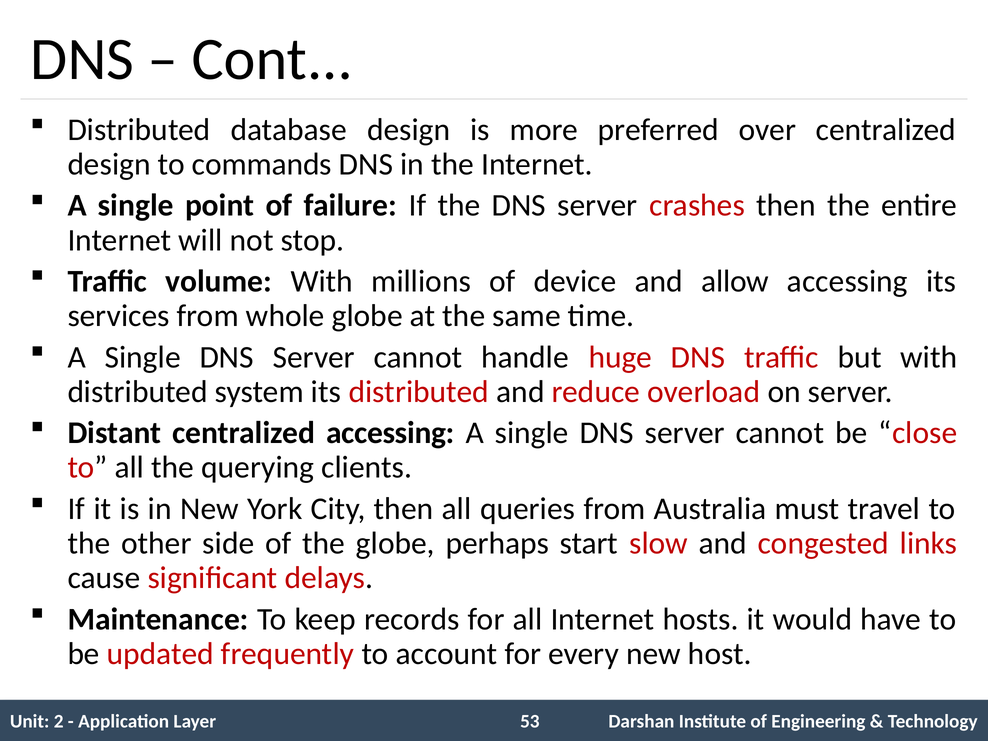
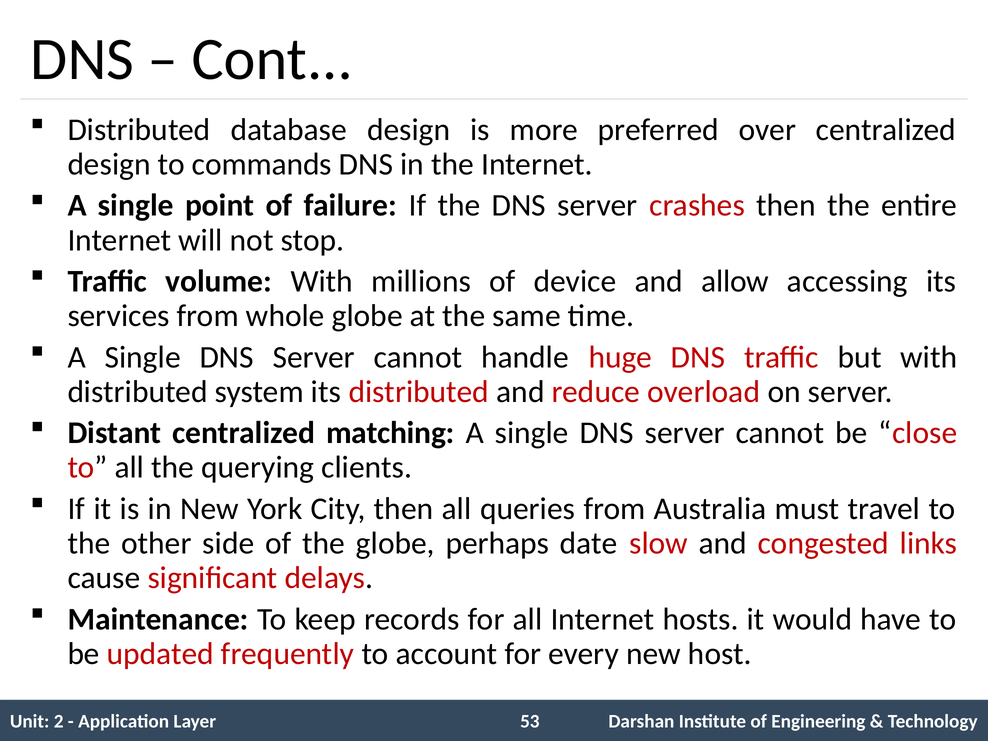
centralized accessing: accessing -> matching (390, 433)
start: start -> date (589, 543)
